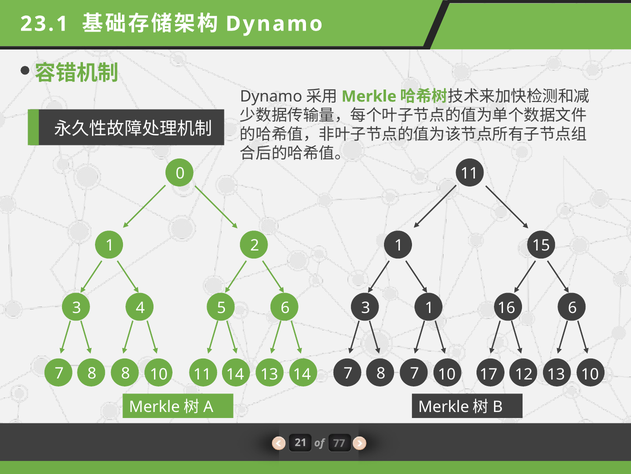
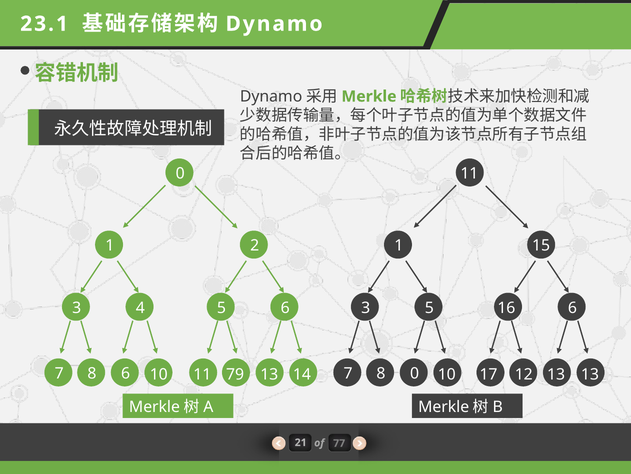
3 1: 1 -> 5 (429, 307)
8 8: 8 -> 6 (126, 373)
8 7: 7 -> 0 (415, 373)
10 14: 14 -> 79 (235, 374)
10 10: 10 -> 13 (590, 374)
